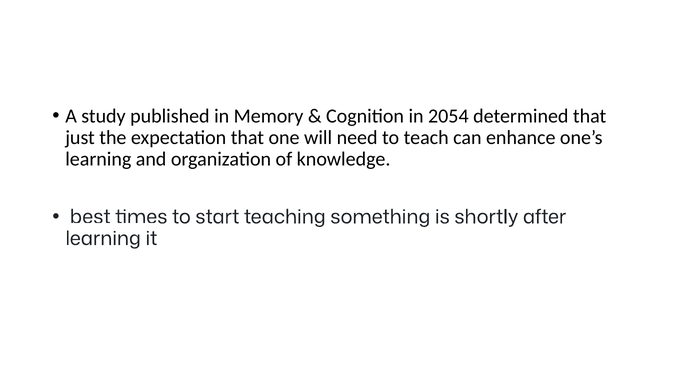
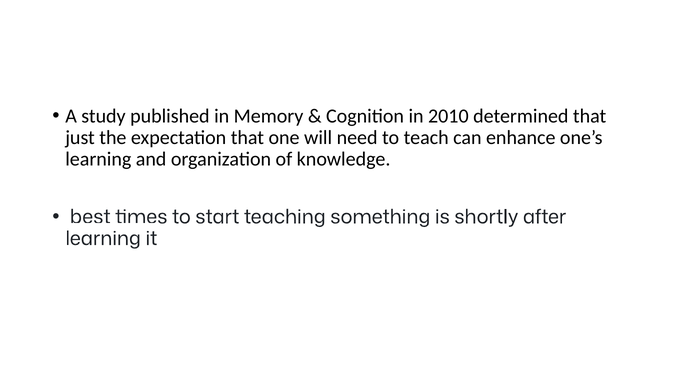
2054: 2054 -> 2010 (448, 116)
